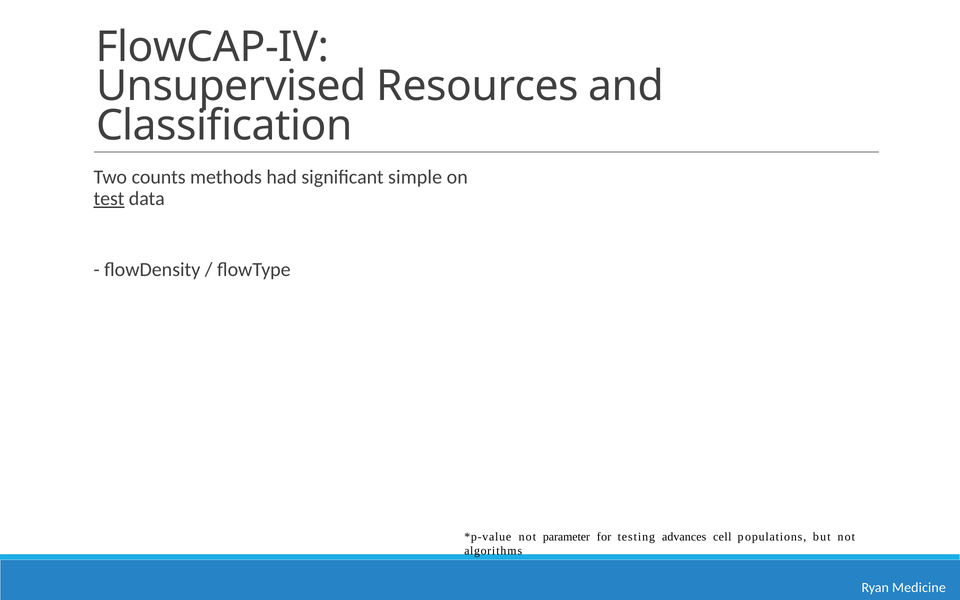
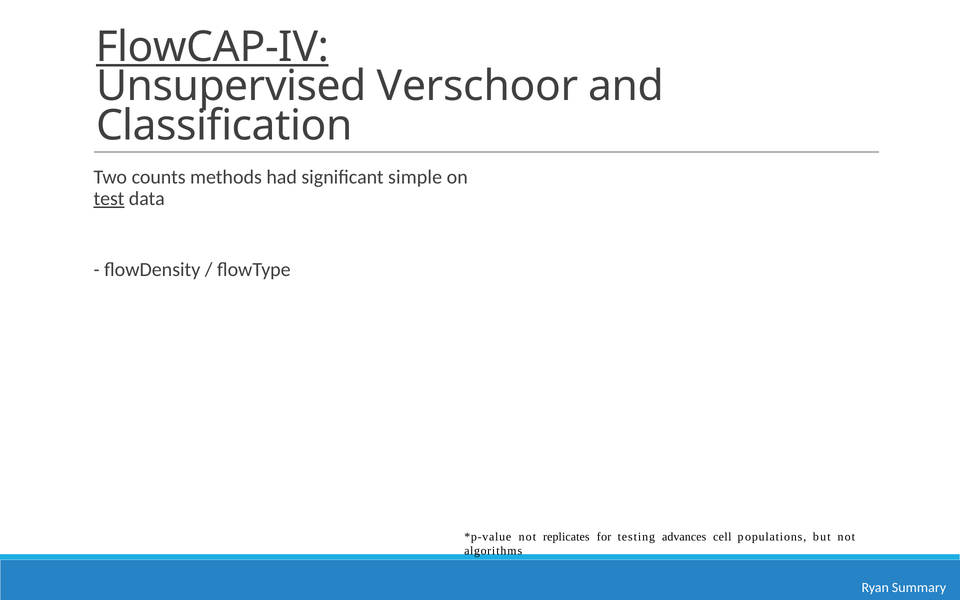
FlowCAP-IV underline: none -> present (212, 47)
Resources: Resources -> Verschoor (478, 86)
parameter: parameter -> replicates (566, 537)
Medicine: Medicine -> Summary (919, 587)
